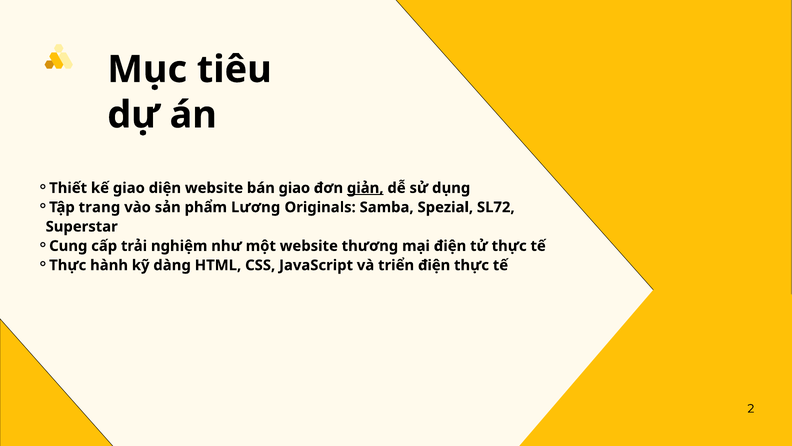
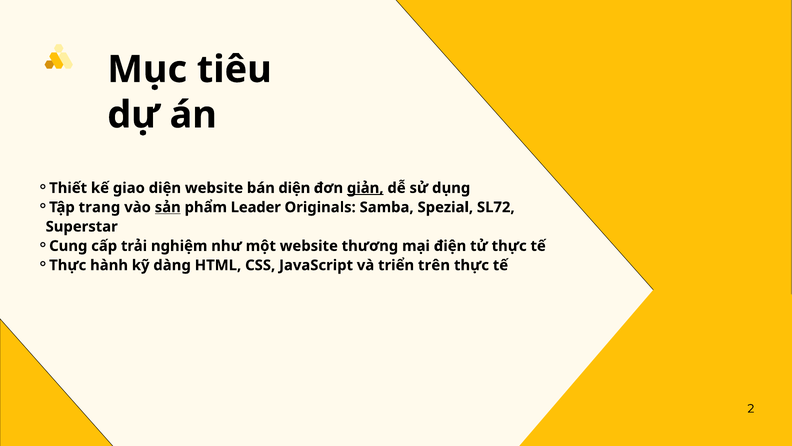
bán giao: giao -> diện (294, 188)
sản underline: none -> present (168, 207)
Lương: Lương -> Leader (256, 207)
triển điện: điện -> trên (434, 265)
